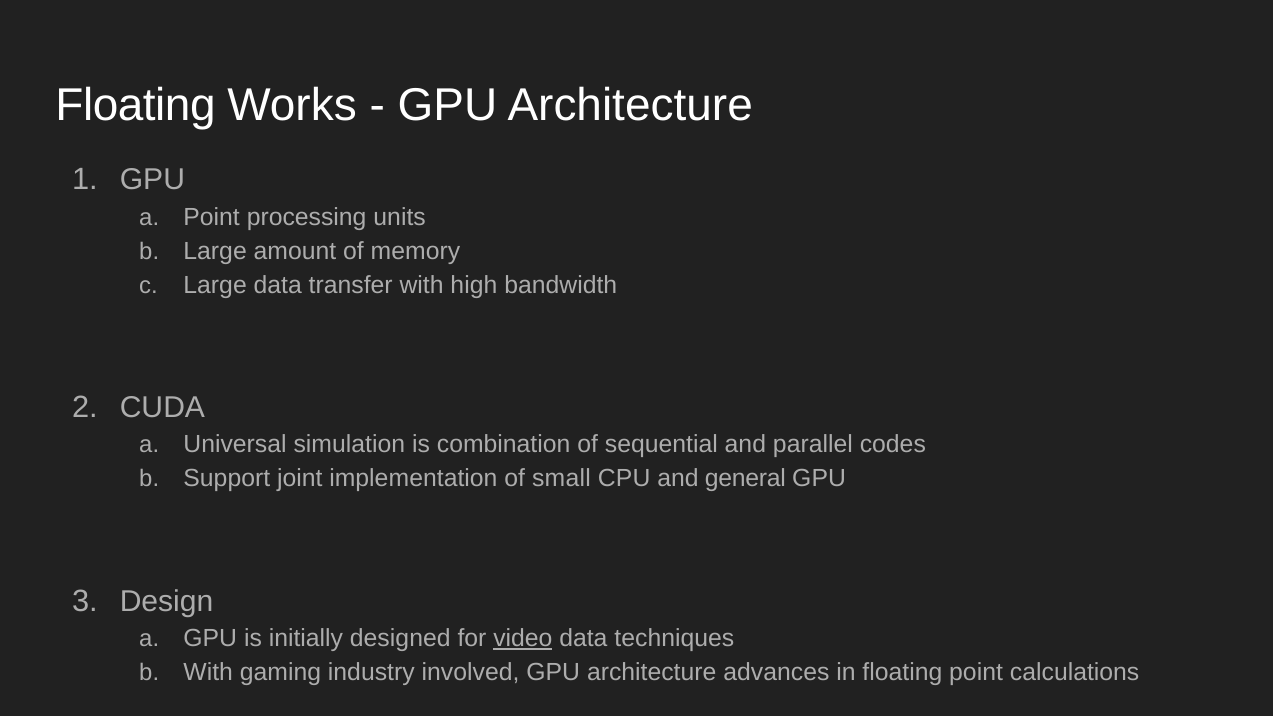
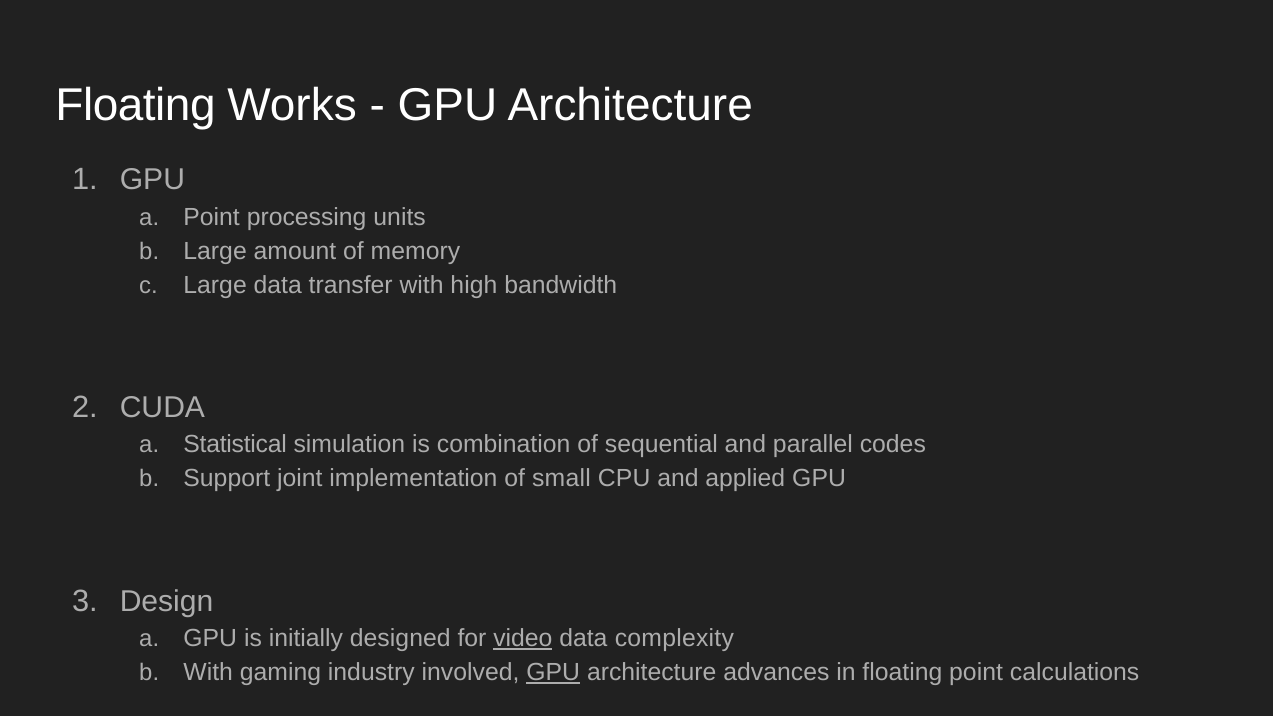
Universal: Universal -> Statistical (235, 445)
general: general -> applied (745, 479)
techniques: techniques -> complexity (674, 638)
GPU underline: none -> present (553, 672)
